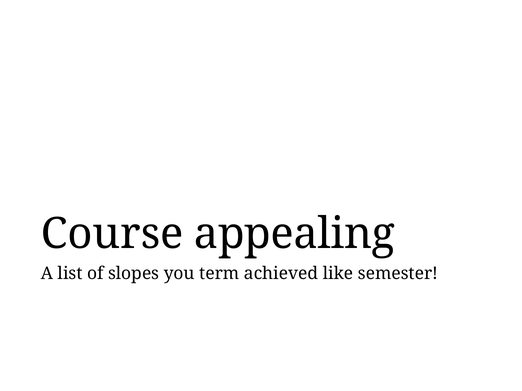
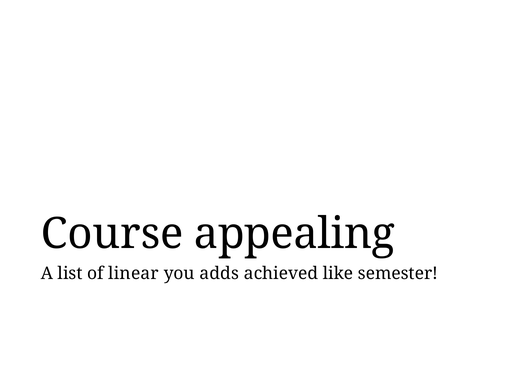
slopes: slopes -> linear (134, 274)
term: term -> adds (219, 274)
